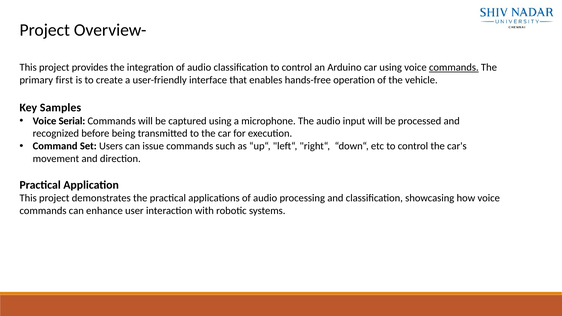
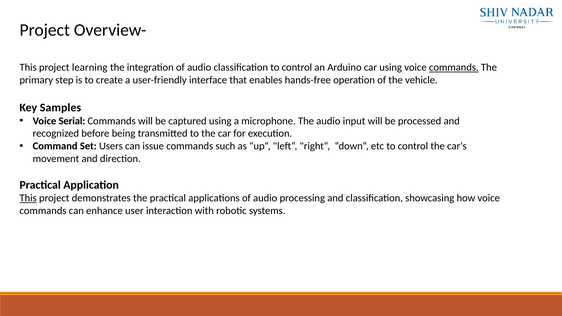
provides: provides -> learning (90, 68)
first: first -> step (64, 80)
This underline: none -> present (28, 198)
